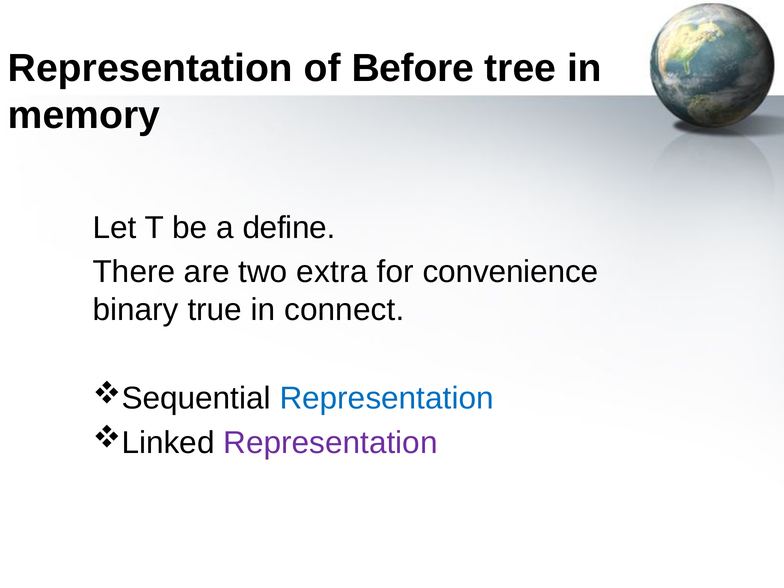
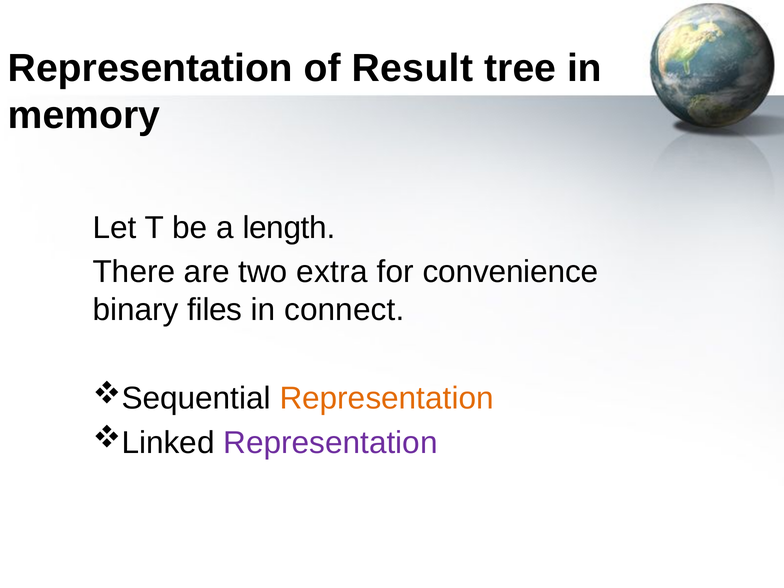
Before: Before -> Result (412, 68)
define: define -> length (289, 228)
true: true -> files (215, 310)
Representation colour: blue -> orange (387, 398)
